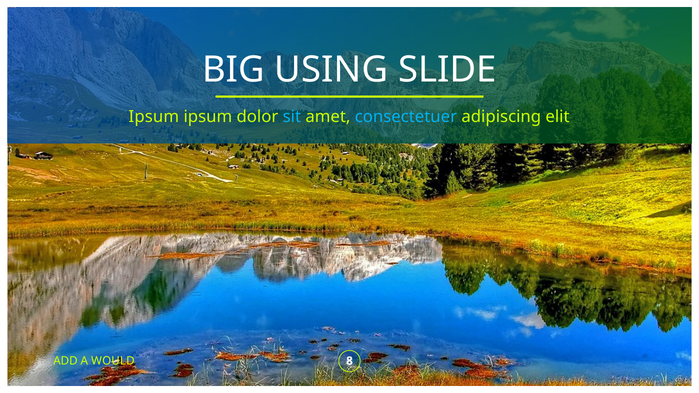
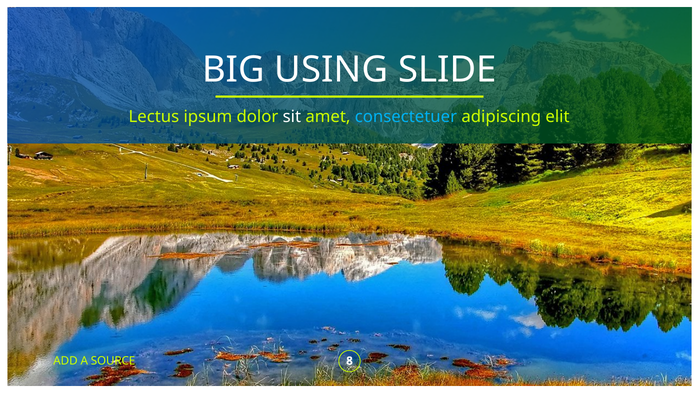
Ipsum: Ipsum -> Lectus (154, 117)
sit colour: light blue -> white (292, 117)
WOULD: WOULD -> SOURCE (113, 361)
